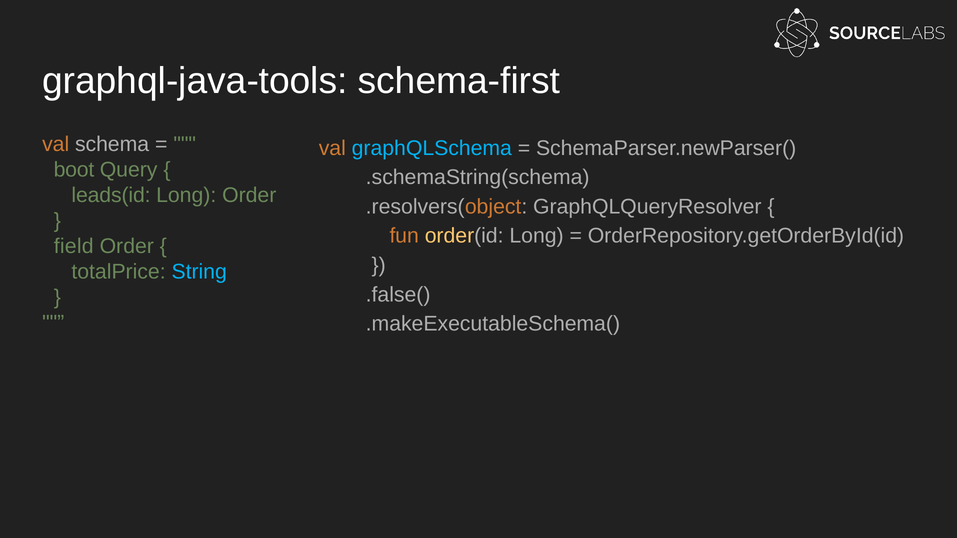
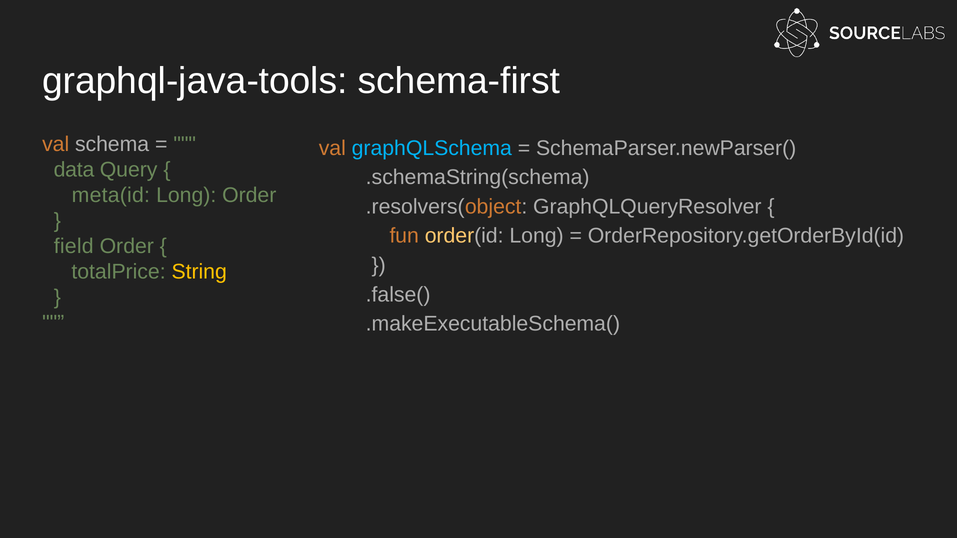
boot: boot -> data (74, 170)
leads(id: leads(id -> meta(id (111, 195)
String colour: light blue -> yellow (199, 272)
